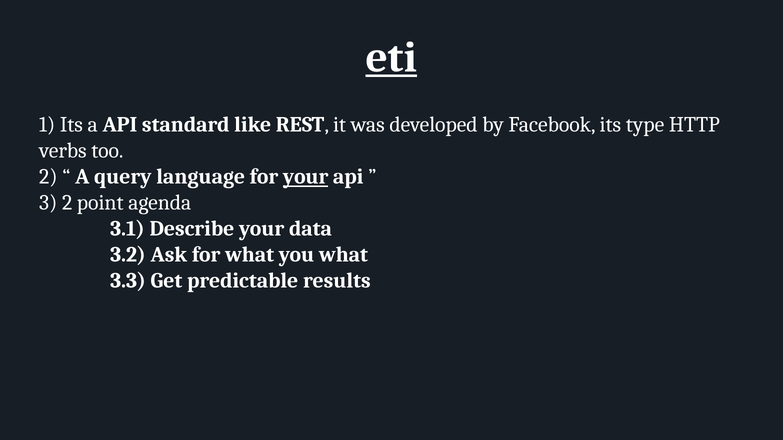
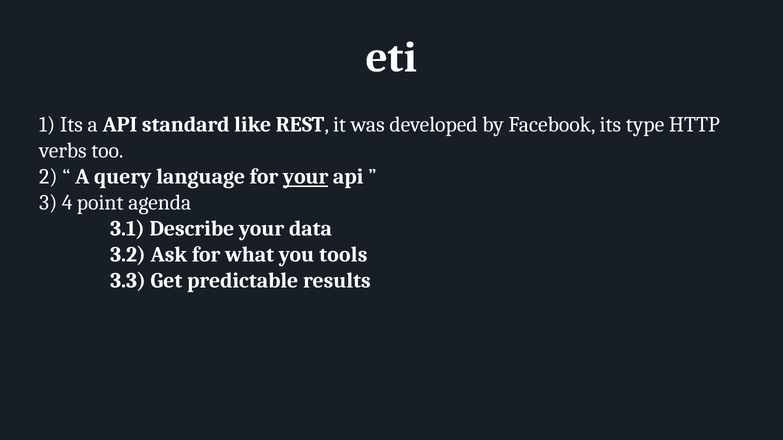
eti underline: present -> none (391, 57)
3 2: 2 -> 4 (67, 203)
you what: what -> tools (343, 255)
